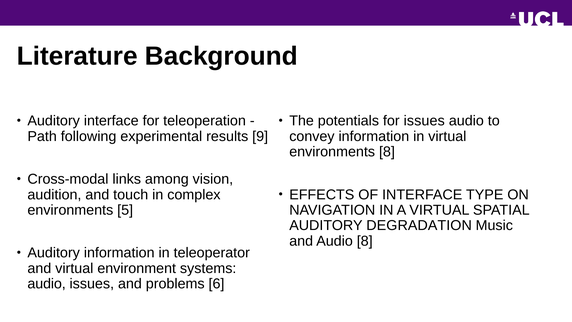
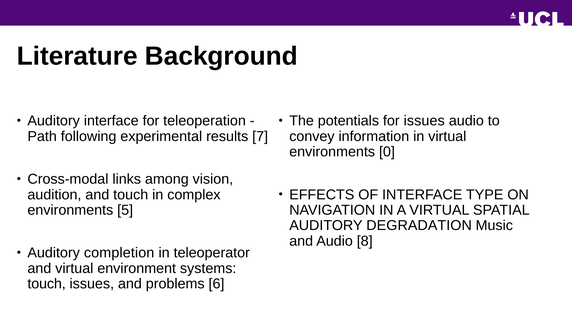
9: 9 -> 7 (260, 136)
environments 8: 8 -> 0 (387, 152)
Auditory information: information -> completion (119, 253)
audio: audio -> touch (47, 284)
